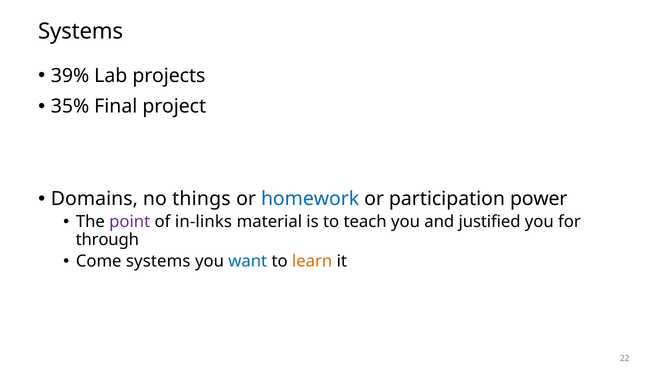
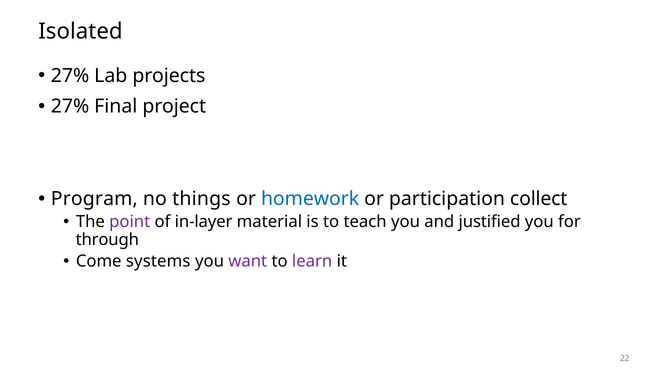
Systems: Systems -> Isolated (80, 31)
39%: 39% -> 27% (70, 76)
35%: 35% -> 27% (70, 106)
Domains: Domains -> Program (94, 199)
power: power -> collect (539, 199)
in-links: in-links -> in-layer (204, 222)
want colour: blue -> purple (248, 261)
learn colour: orange -> purple (312, 261)
